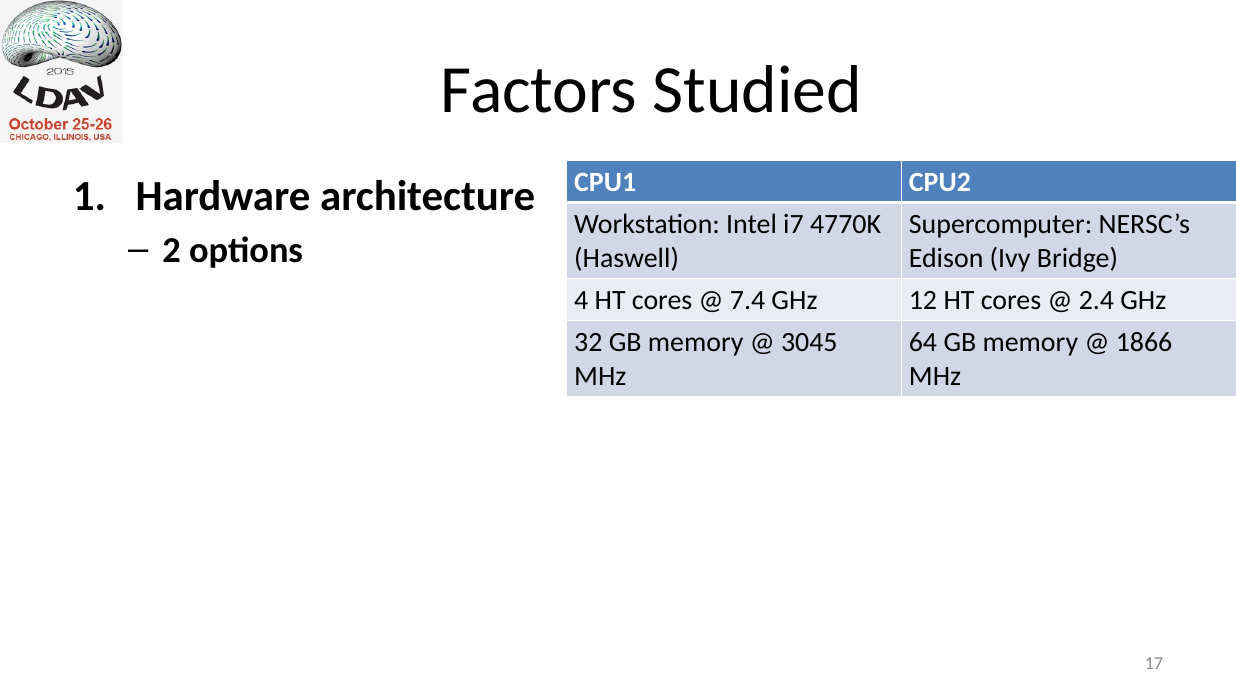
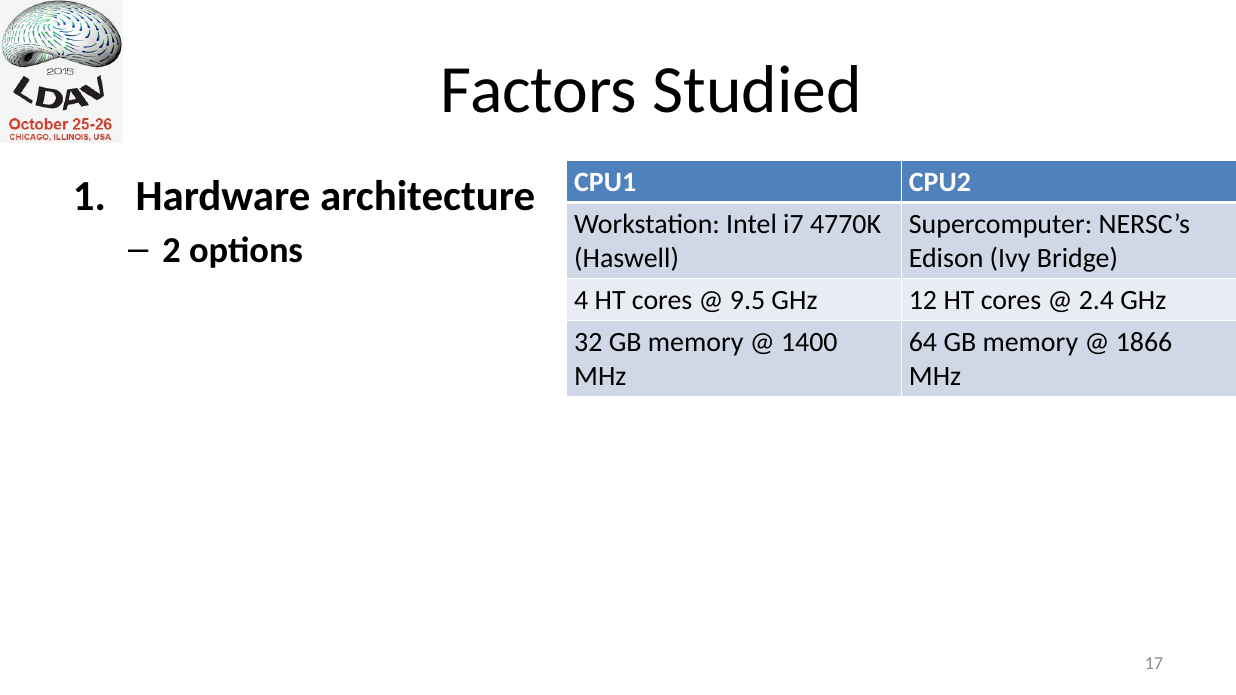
7.4: 7.4 -> 9.5 (748, 300)
3045: 3045 -> 1400 (809, 342)
